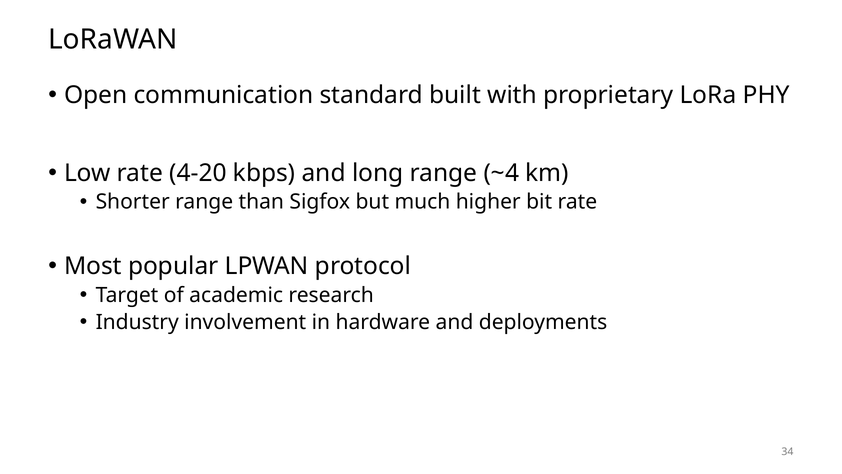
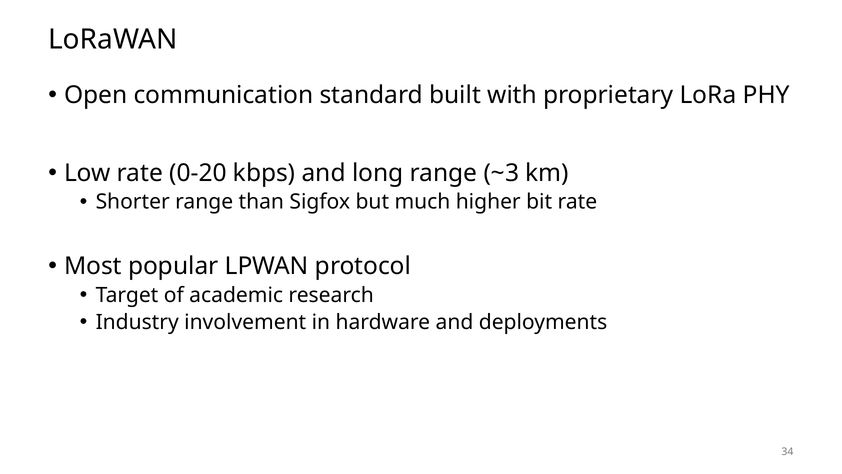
4-20: 4-20 -> 0-20 (198, 173)
~4: ~4 -> ~3 (501, 173)
